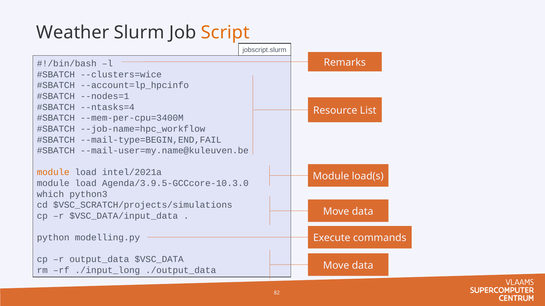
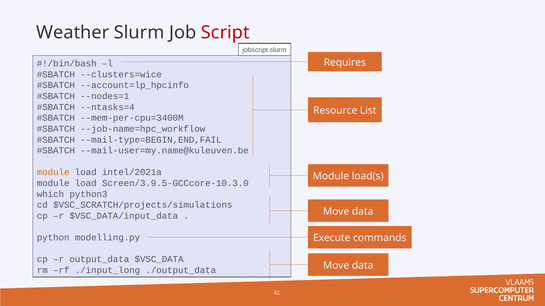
Script colour: orange -> red (225, 32)
Remarks: Remarks -> Requires (345, 63)
Agenda/3.9.5-GCCcore-10.3.0: Agenda/3.9.5-GCCcore-10.3.0 -> Screen/3.9.5-GCCcore-10.3.0 (175, 184)
